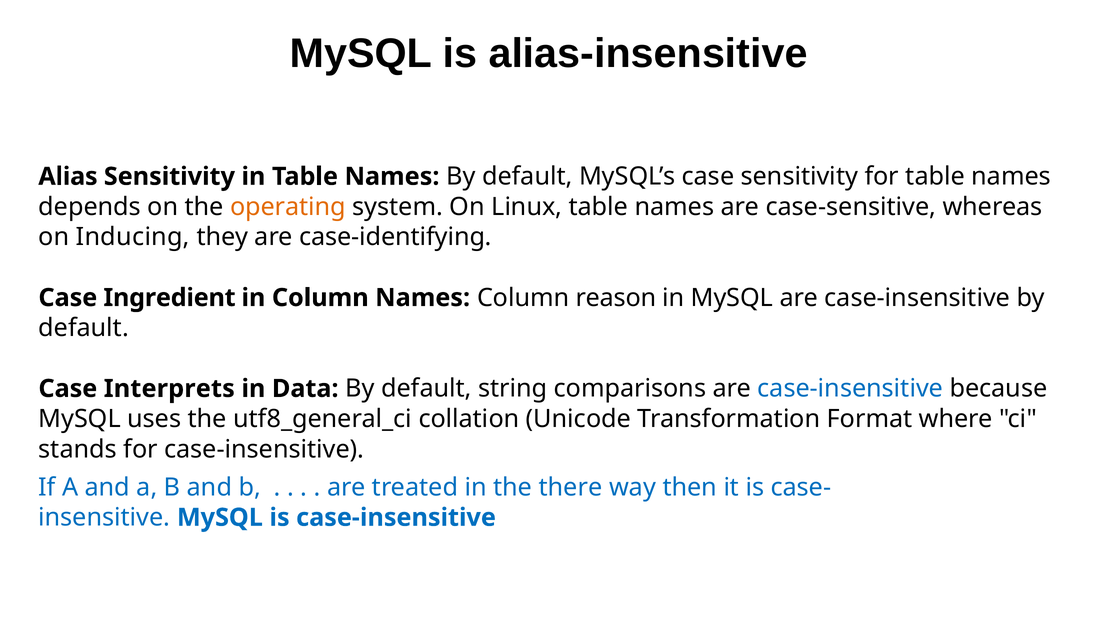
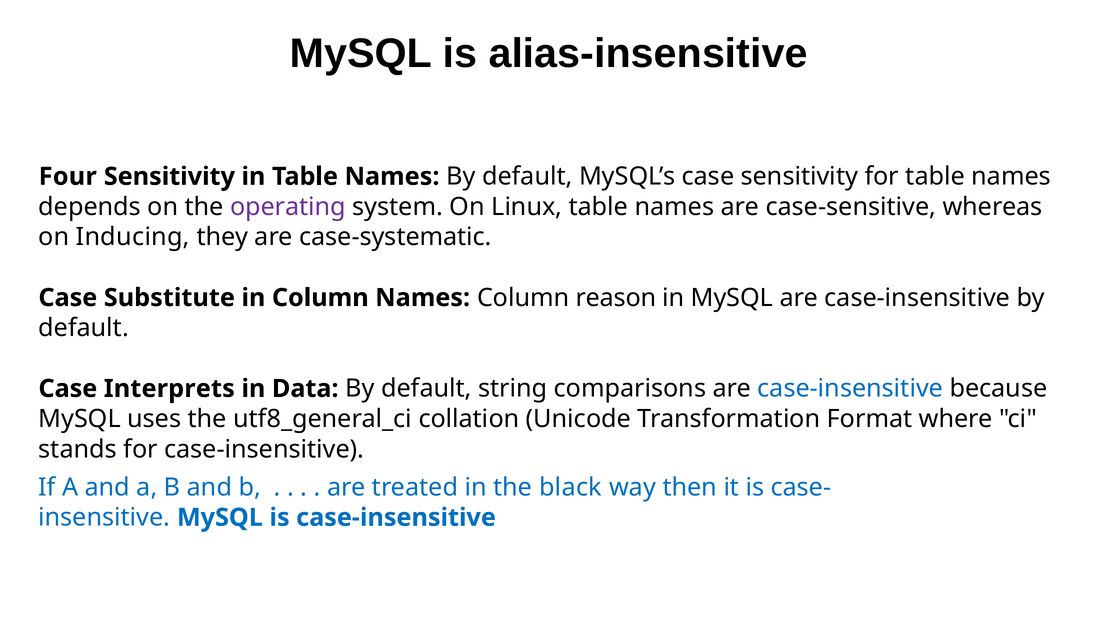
Alias: Alias -> Four (68, 176)
operating colour: orange -> purple (288, 207)
case-identifying: case-identifying -> case-systematic (395, 237)
Ingredient: Ingredient -> Substitute (169, 298)
there: there -> black (570, 487)
